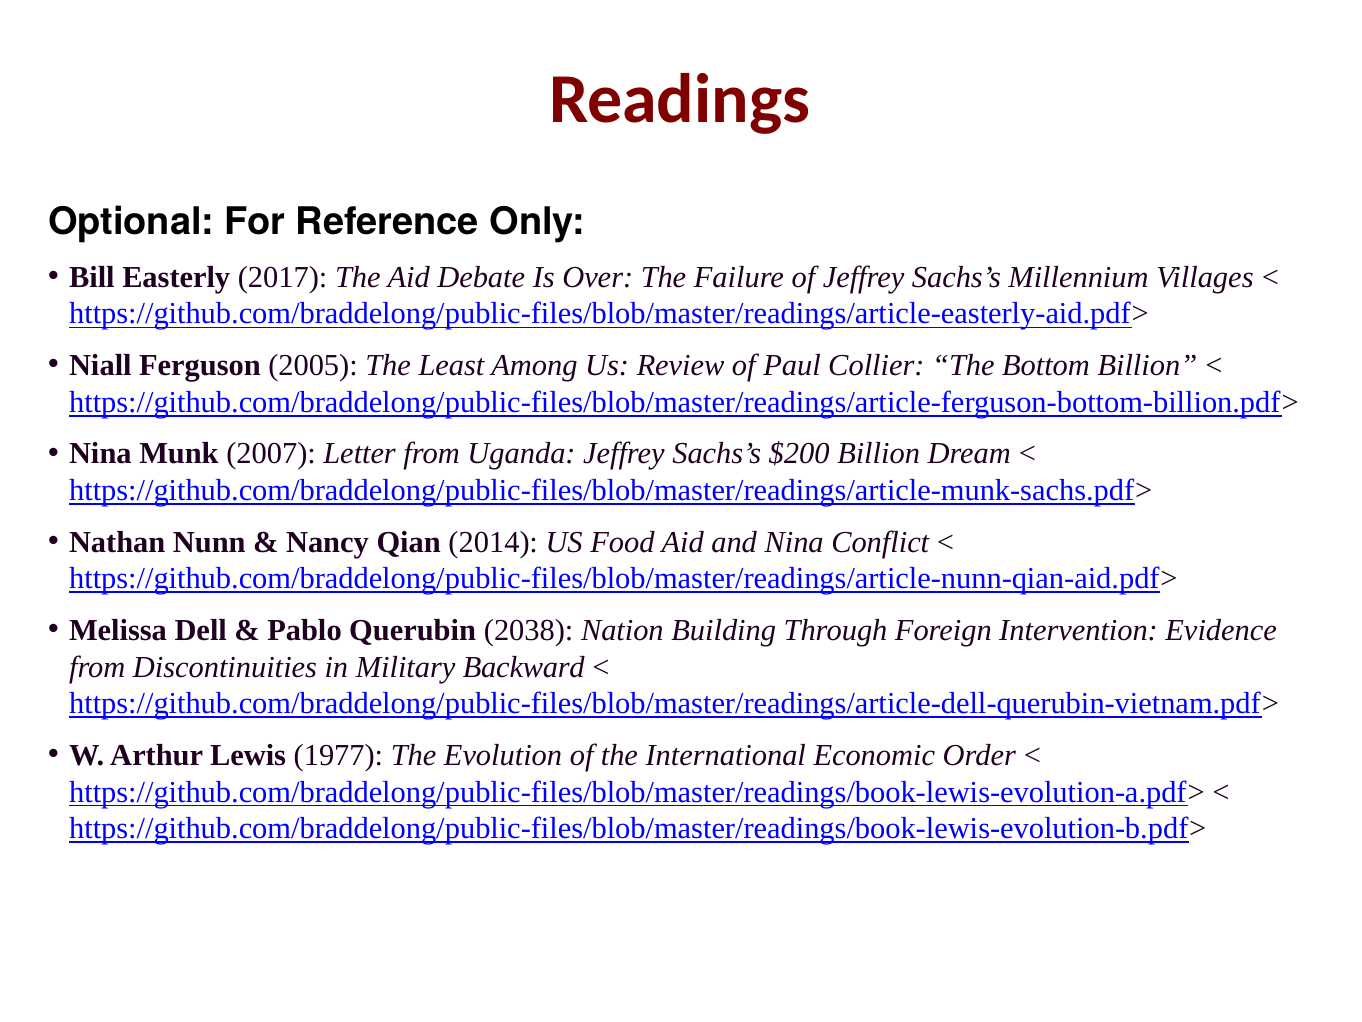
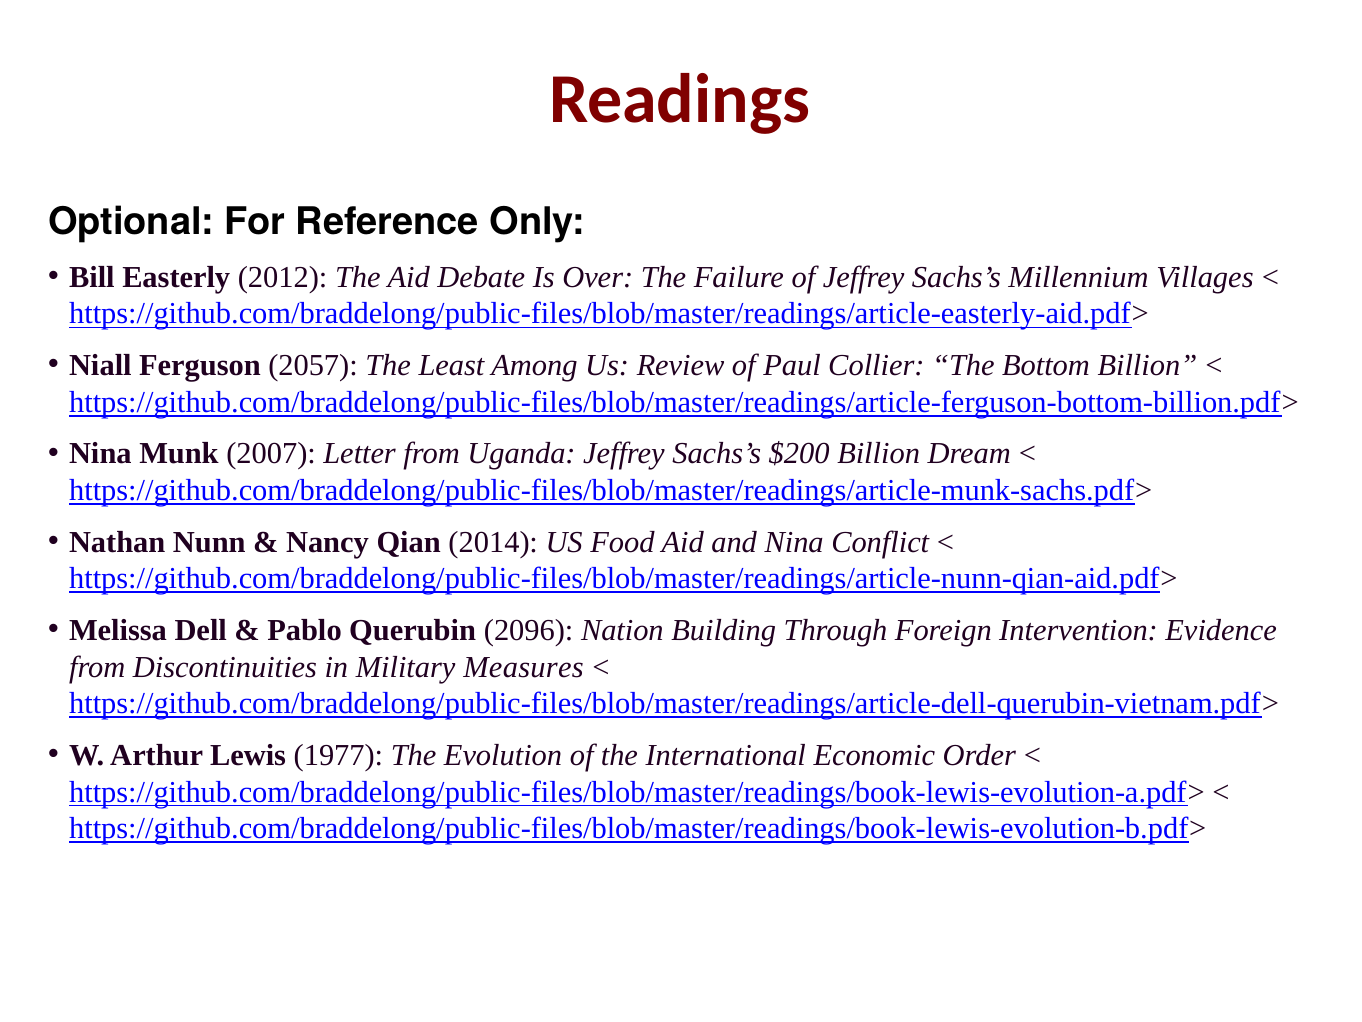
2017: 2017 -> 2012 (283, 277)
2005: 2005 -> 2057 (313, 365)
2038: 2038 -> 2096 (529, 630)
Backward: Backward -> Measures (524, 667)
